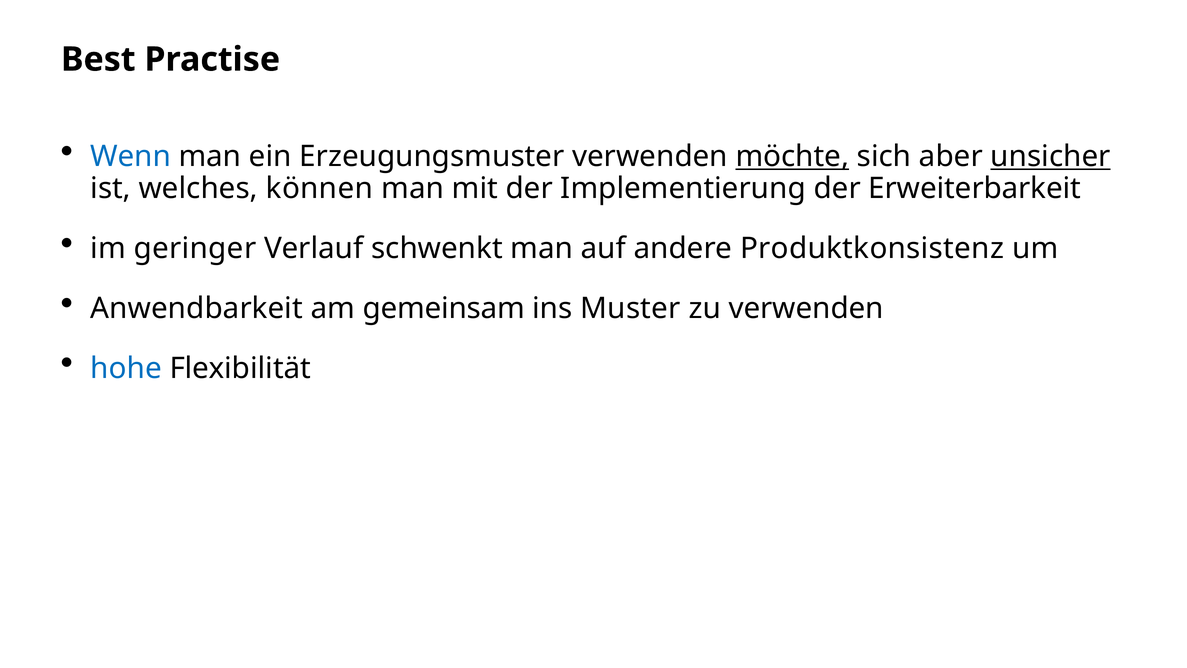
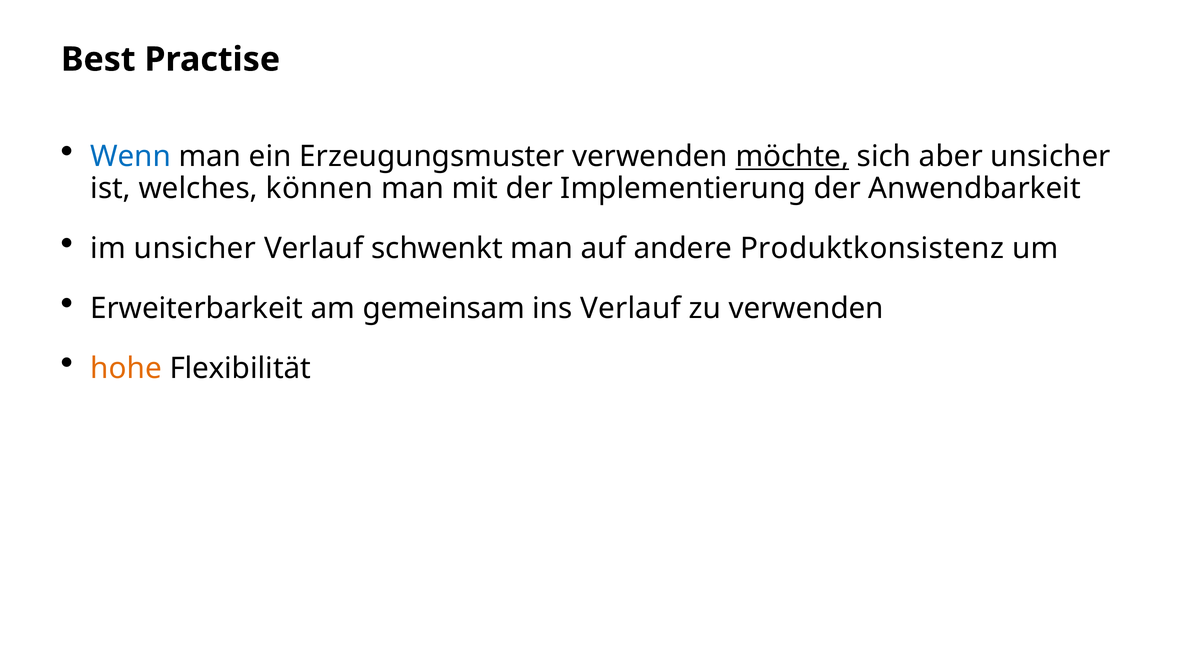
unsicher underline: present -> none (1051, 157)
Erweiterbarkeit: Erweiterbarkeit -> Anwendbarkeit (975, 189)
im geringer: geringer -> unsicher (195, 248)
Anwendbarkeit: Anwendbarkeit -> Erweiterbarkeit (197, 308)
ins Muster: Muster -> Verlauf (631, 308)
hohe colour: blue -> orange (126, 368)
